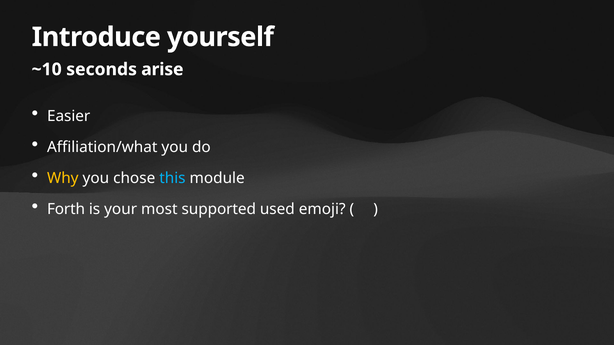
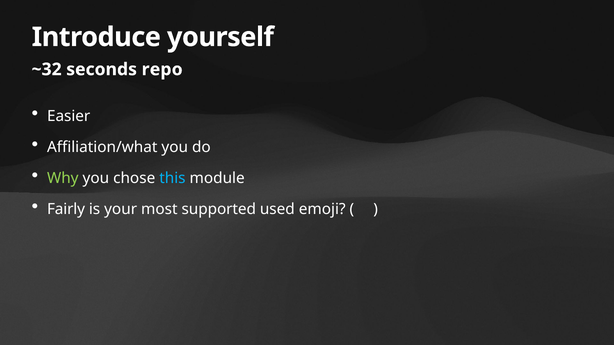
~10: ~10 -> ~32 (47, 69)
arise: arise -> repo (162, 69)
Why colour: yellow -> light green (63, 178)
Forth: Forth -> Fairly (66, 209)
